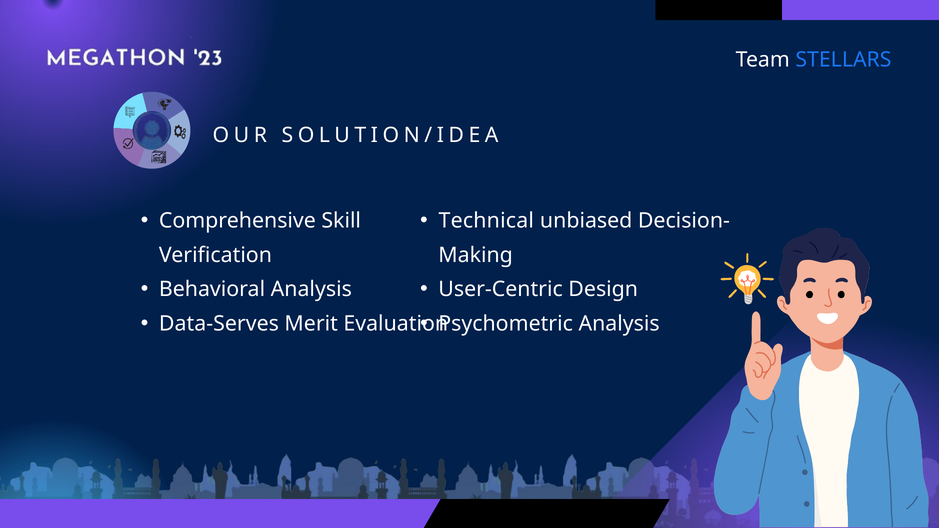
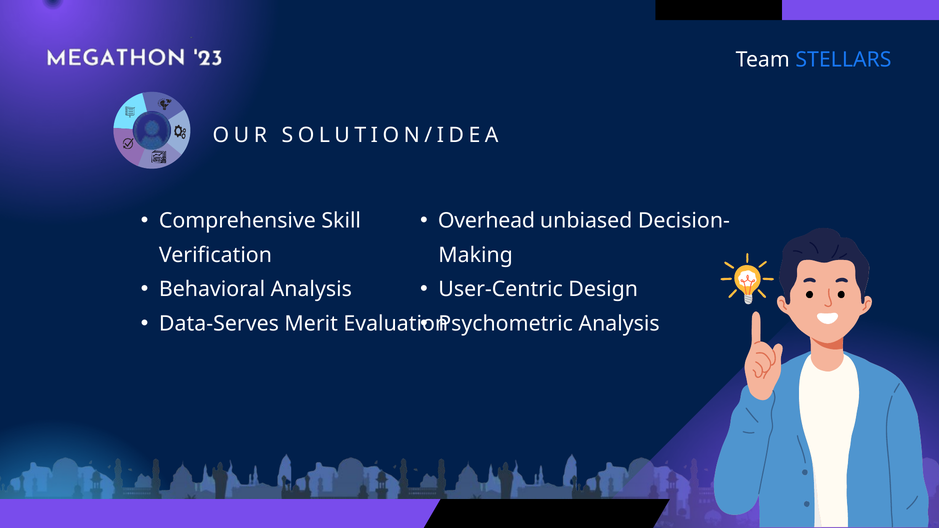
Technical: Technical -> Overhead (486, 221)
